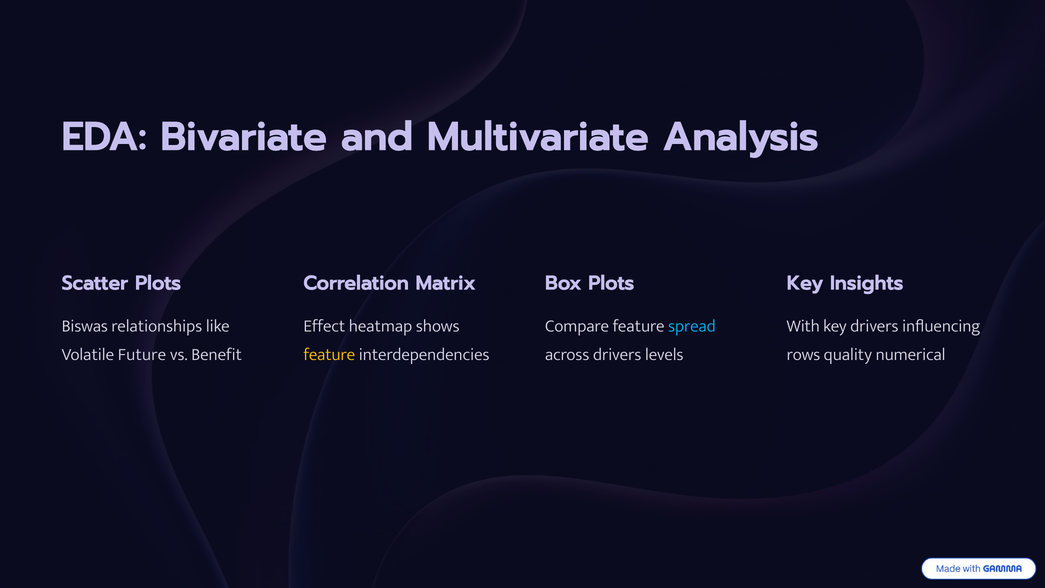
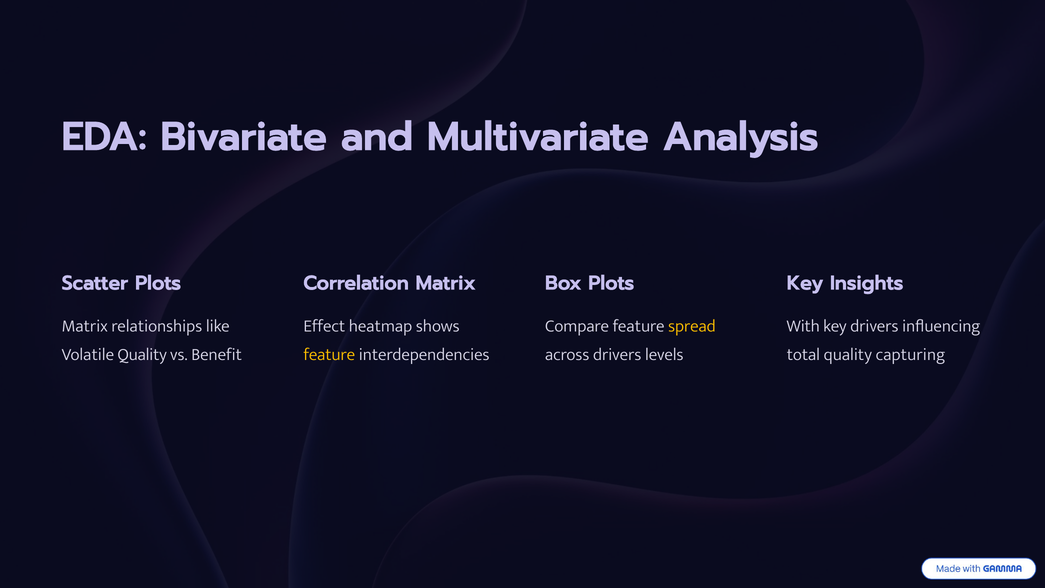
Biswas: Biswas -> Matrix (85, 326)
spread colour: light blue -> yellow (692, 326)
Volatile Future: Future -> Quality (142, 354)
rows: rows -> total (803, 354)
numerical: numerical -> capturing (910, 354)
